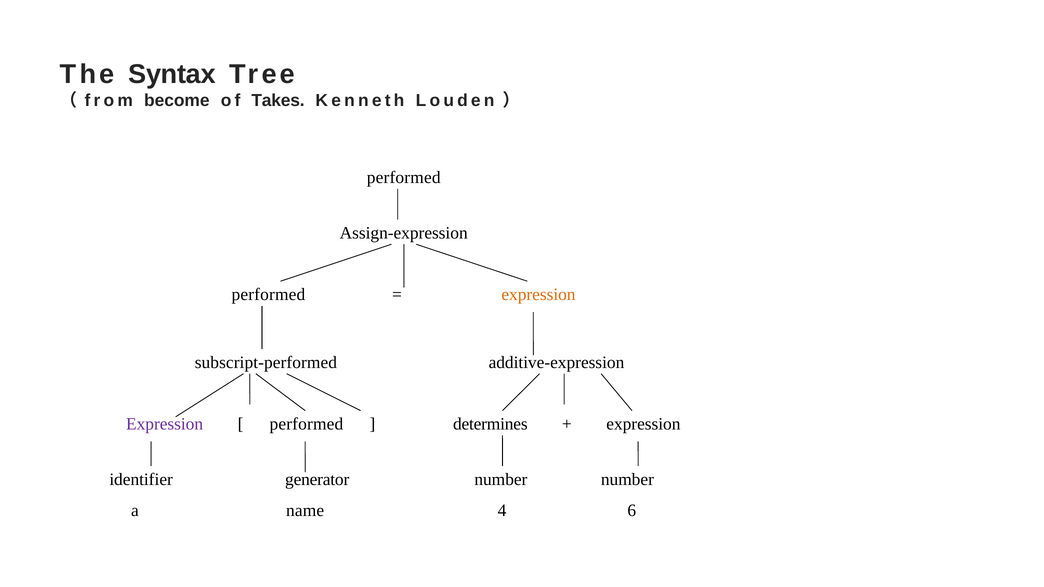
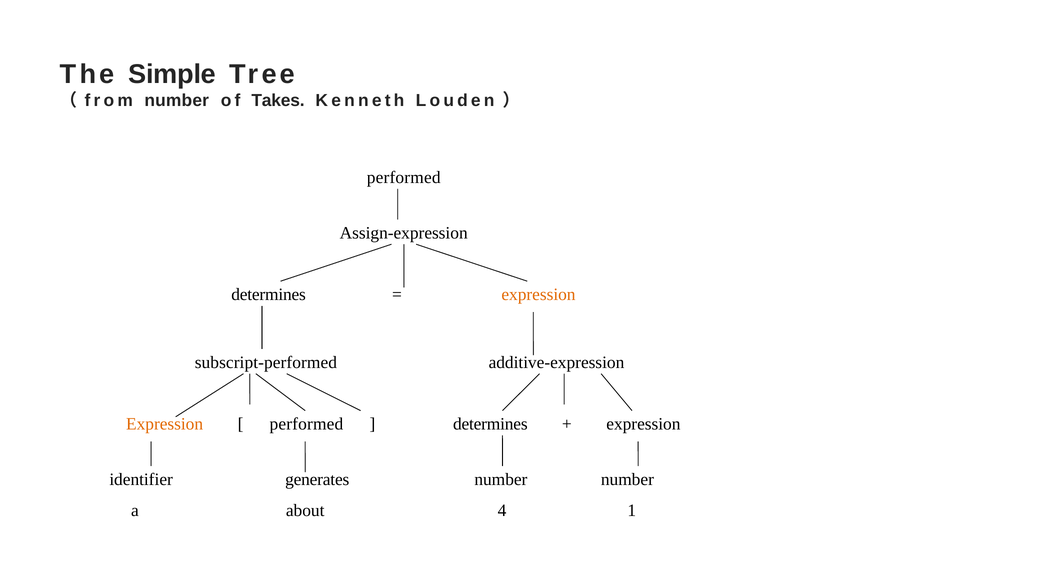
Syntax: Syntax -> Simple (172, 74)
become: become -> number (177, 100)
performed: performed -> determines (269, 295)
Expression colour: purple -> orange (165, 424)
generator: generator -> generates (317, 480)
name: name -> about (305, 511)
6: 6 -> 1 (632, 511)
